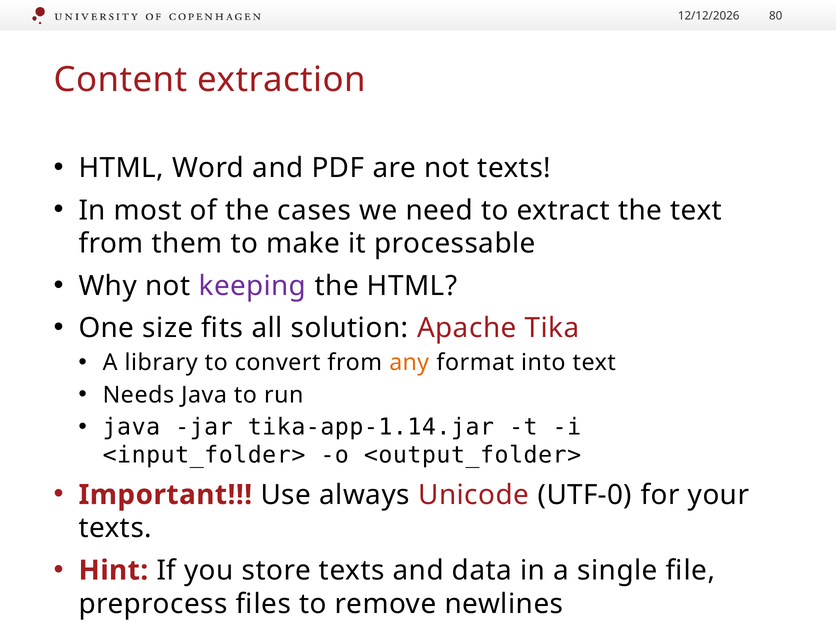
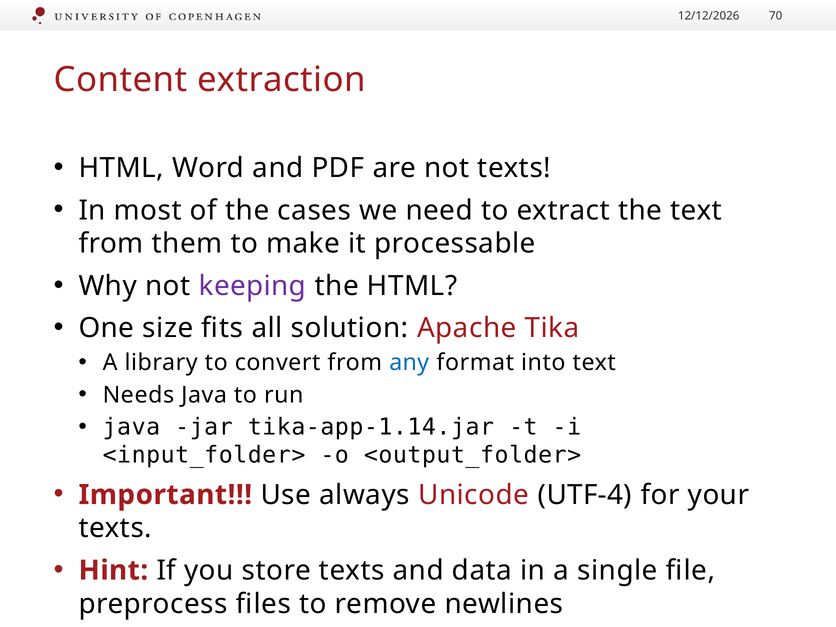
80: 80 -> 70 (776, 16)
any colour: orange -> blue (409, 363)
UTF-0: UTF-0 -> UTF-4 (585, 495)
